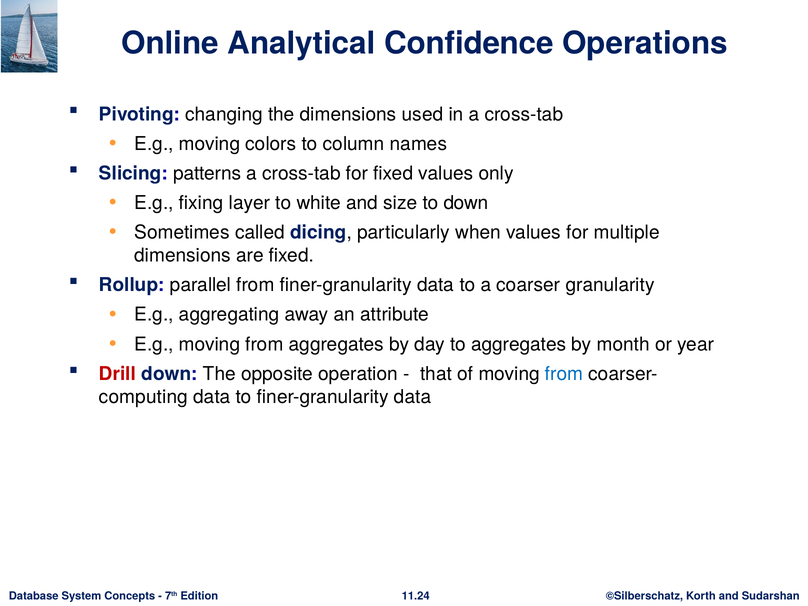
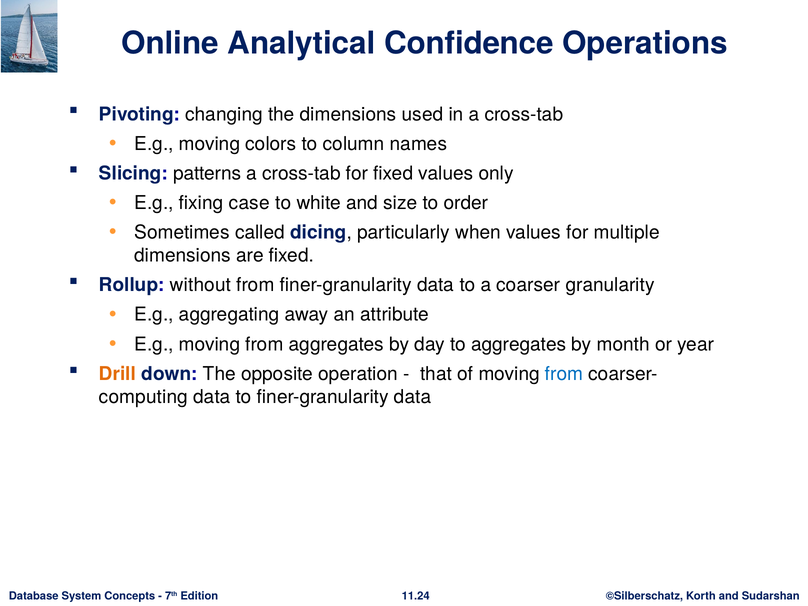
layer: layer -> case (249, 203)
to down: down -> order (466, 203)
parallel: parallel -> without (201, 285)
Drill colour: red -> orange (118, 374)
